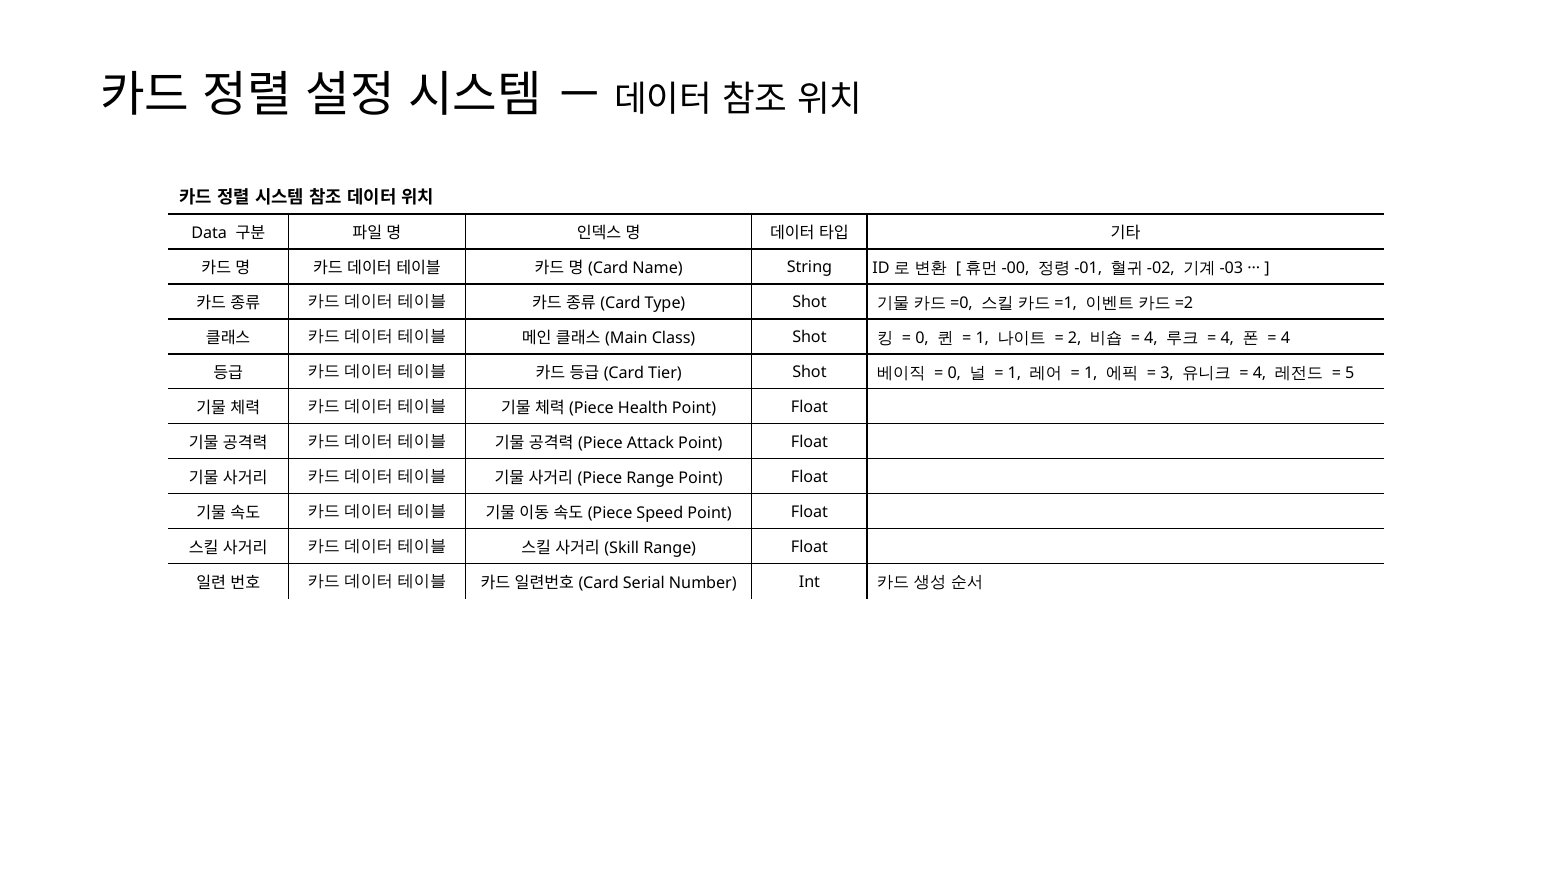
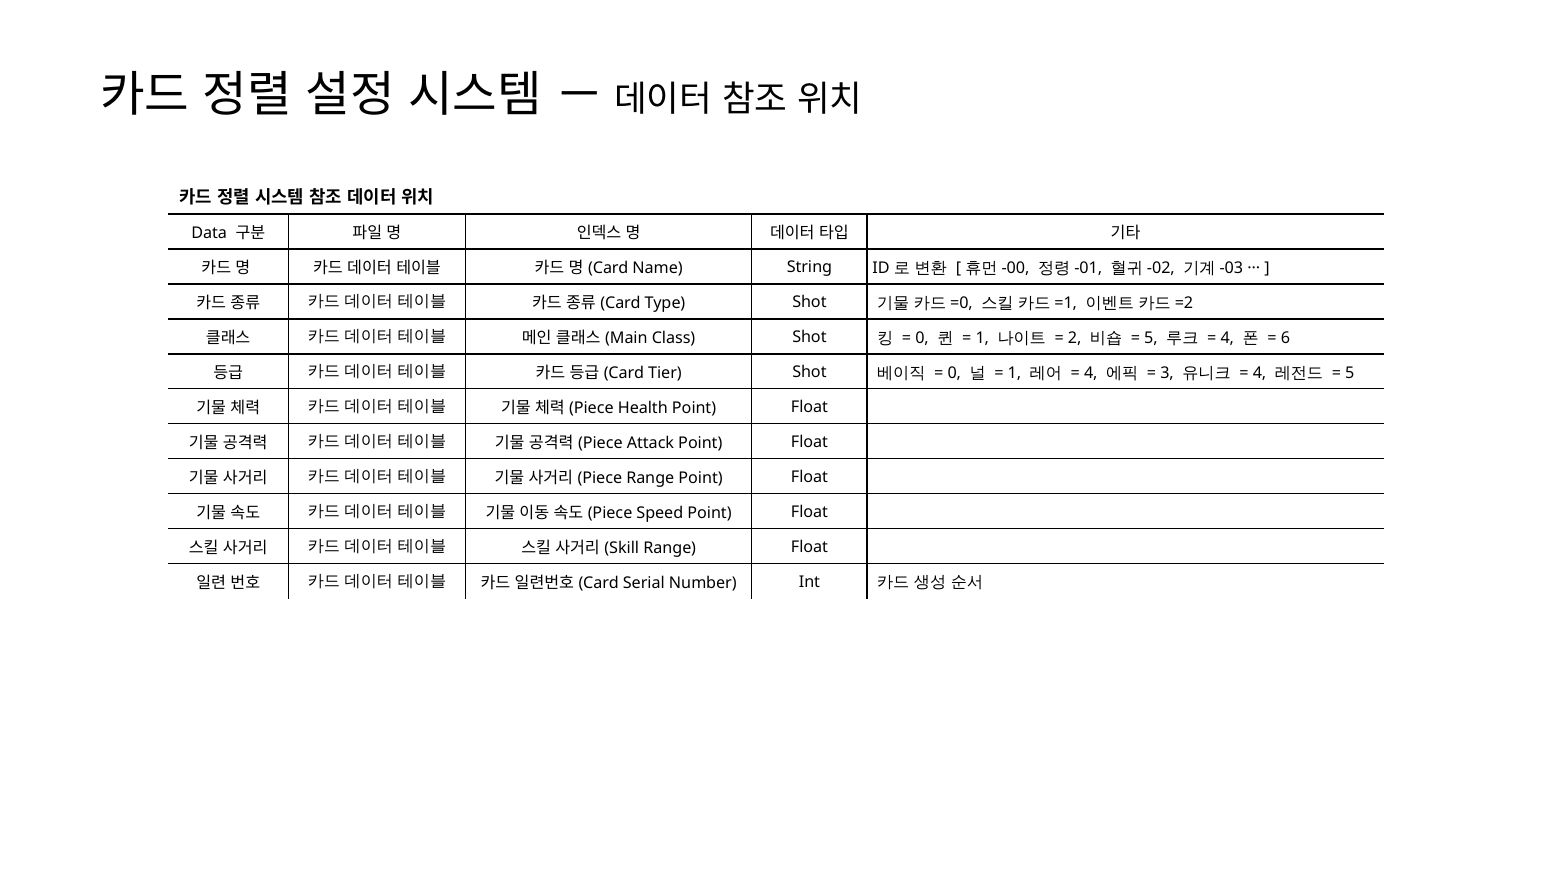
4: 4 -> 5 (1151, 338)
4: 4 -> 6 (1285, 338)
1: 1 -> 4 (1091, 373)
